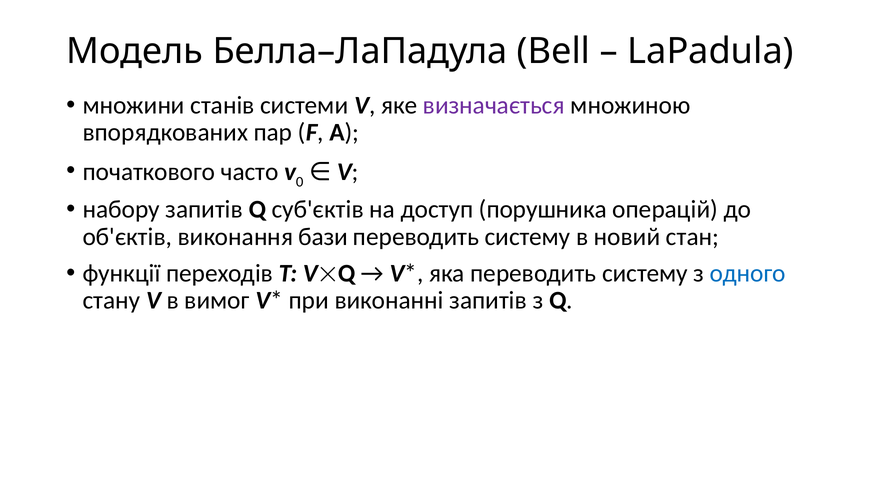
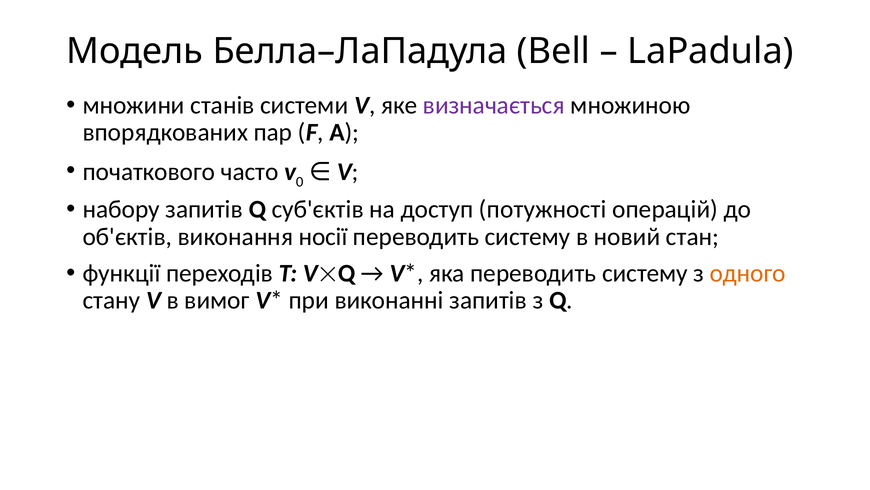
порушника: порушника -> потужності (543, 209)
бази: бази -> носії (323, 236)
одного colour: blue -> orange (748, 273)
